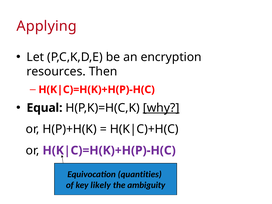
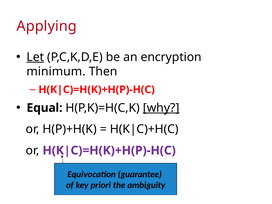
Let underline: none -> present (35, 57)
resources: resources -> minimum (56, 72)
quantities: quantities -> guarantee (140, 174)
likely: likely -> priori (101, 185)
